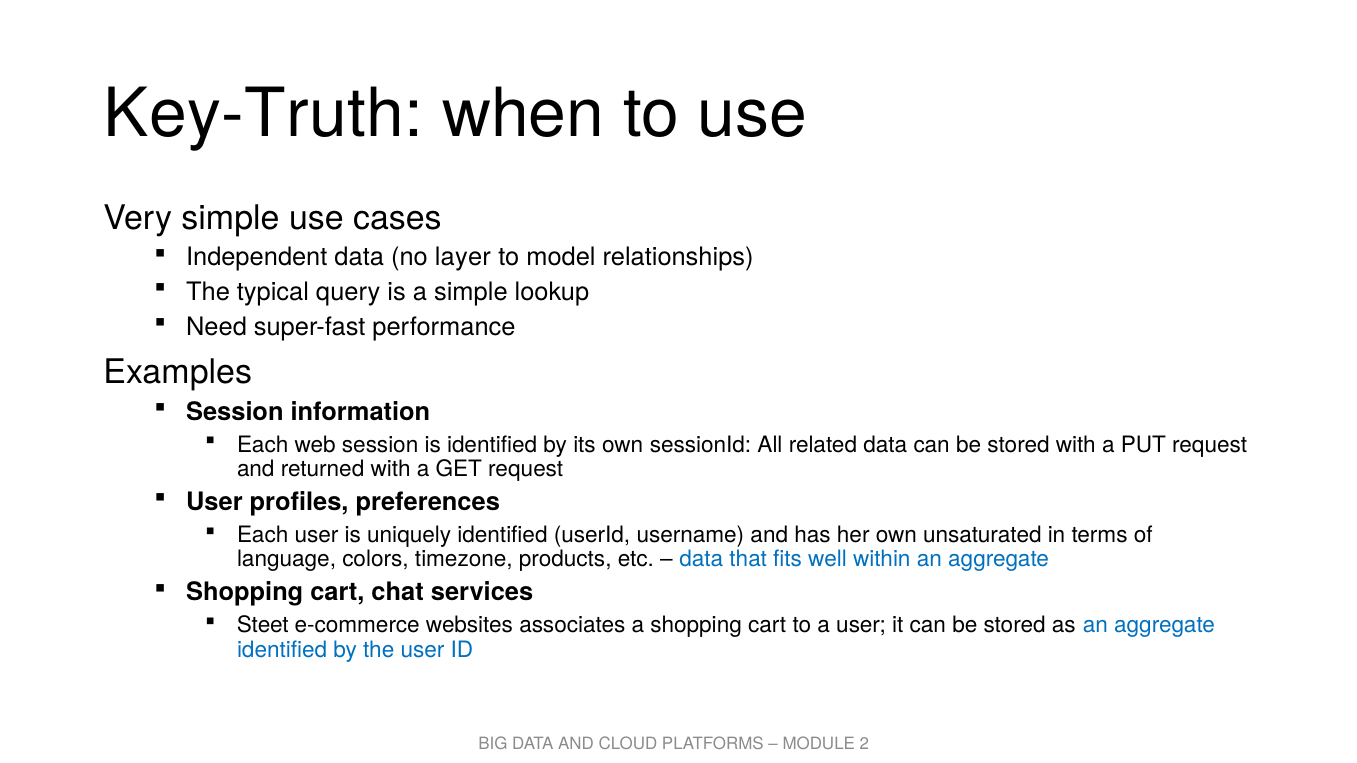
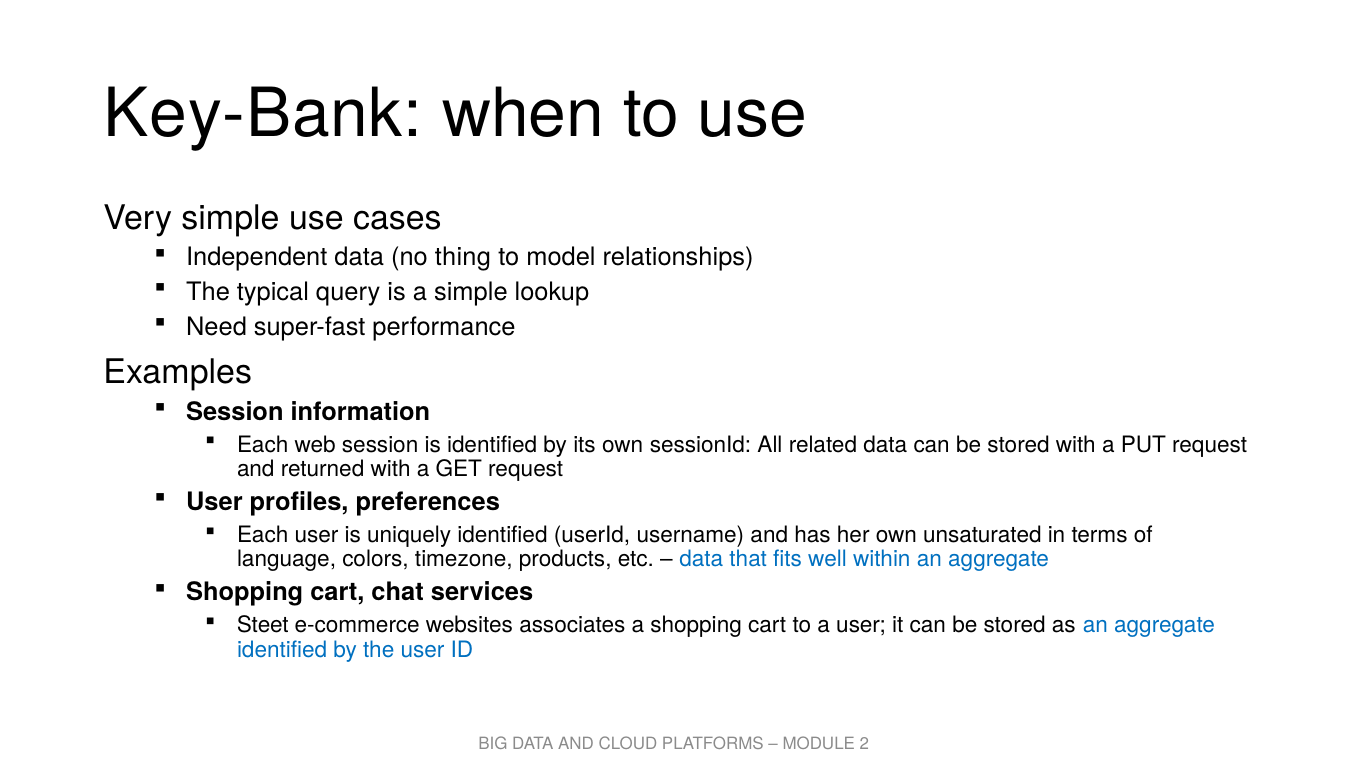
Key-Truth: Key-Truth -> Key-Bank (263, 114)
layer: layer -> thing (463, 258)
